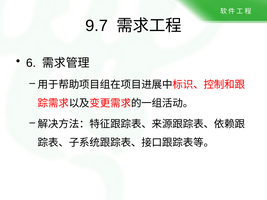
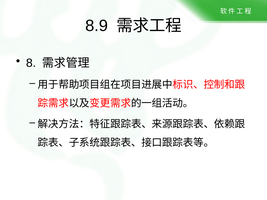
9.7: 9.7 -> 8.9 (97, 26)
6: 6 -> 8 (31, 63)
